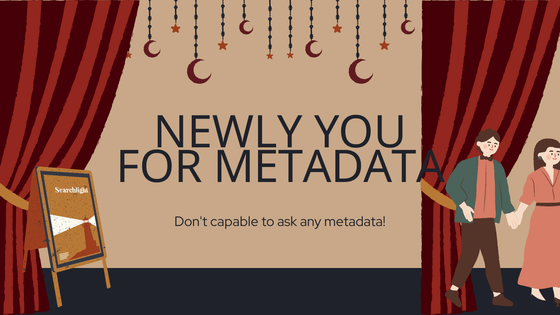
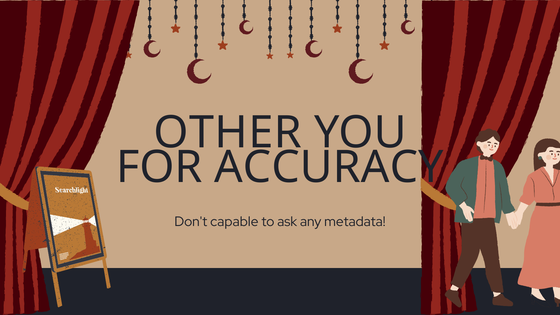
NEWLY: NEWLY -> OTHER (228, 133)
FOR METADATA: METADATA -> ACCURACY (329, 167)
